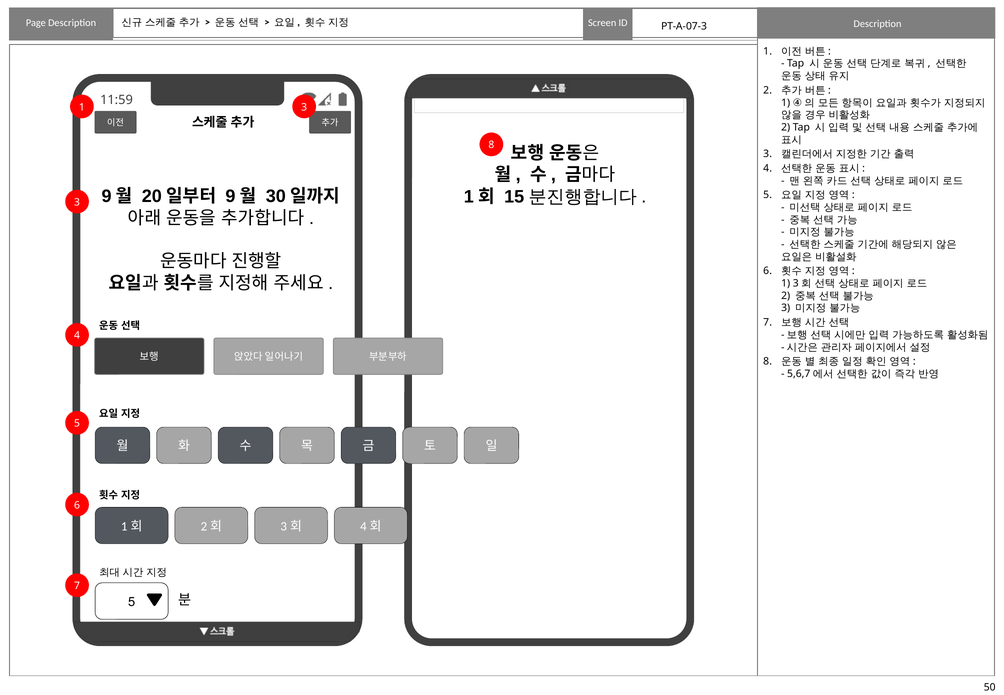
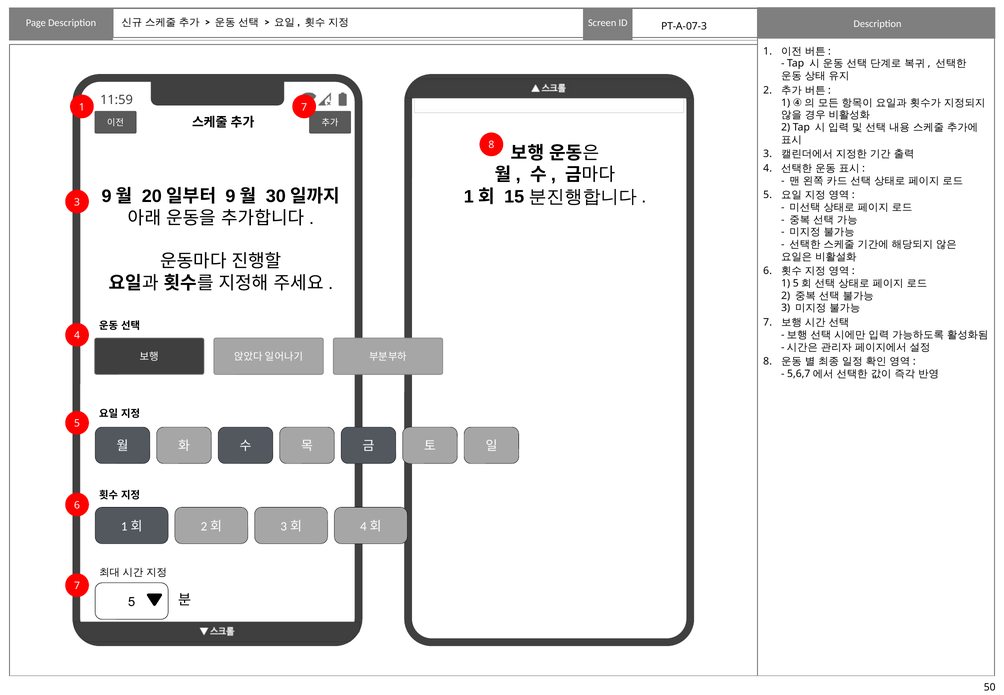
3: 3 -> 7 (304, 107)
3: 3 -> 5 (796, 283)
